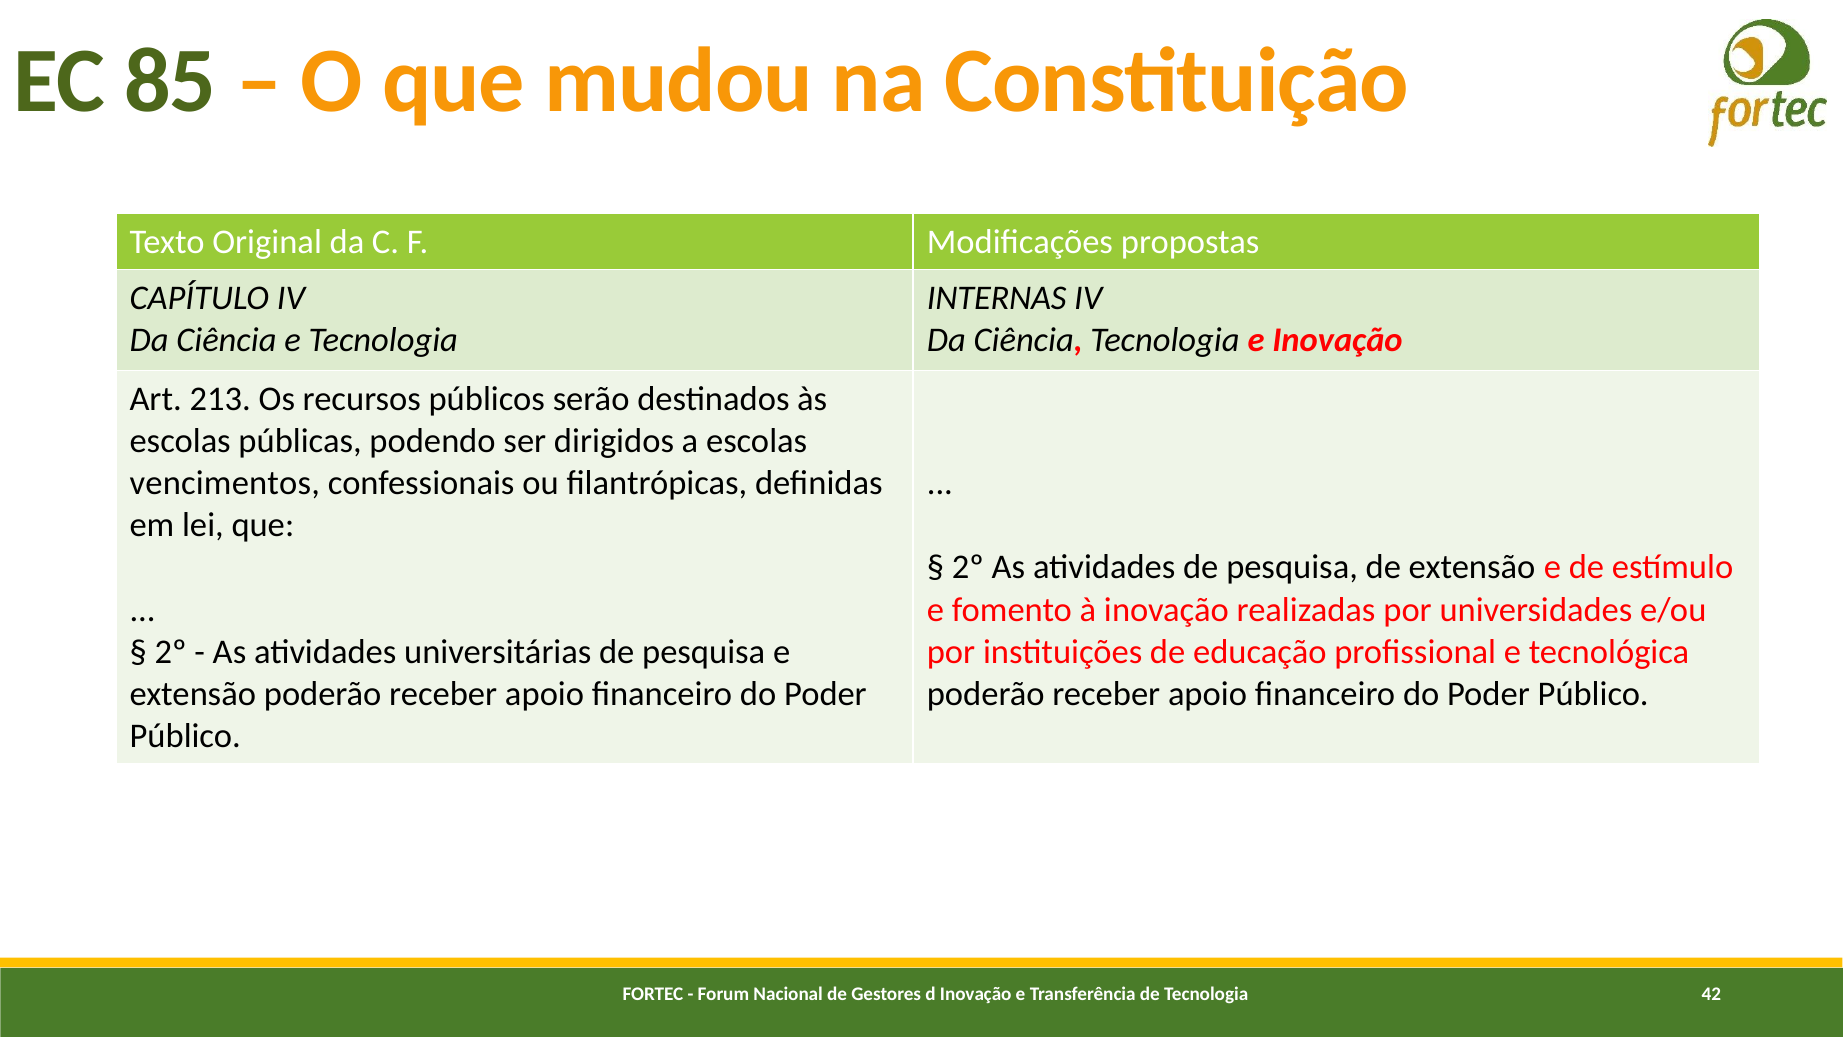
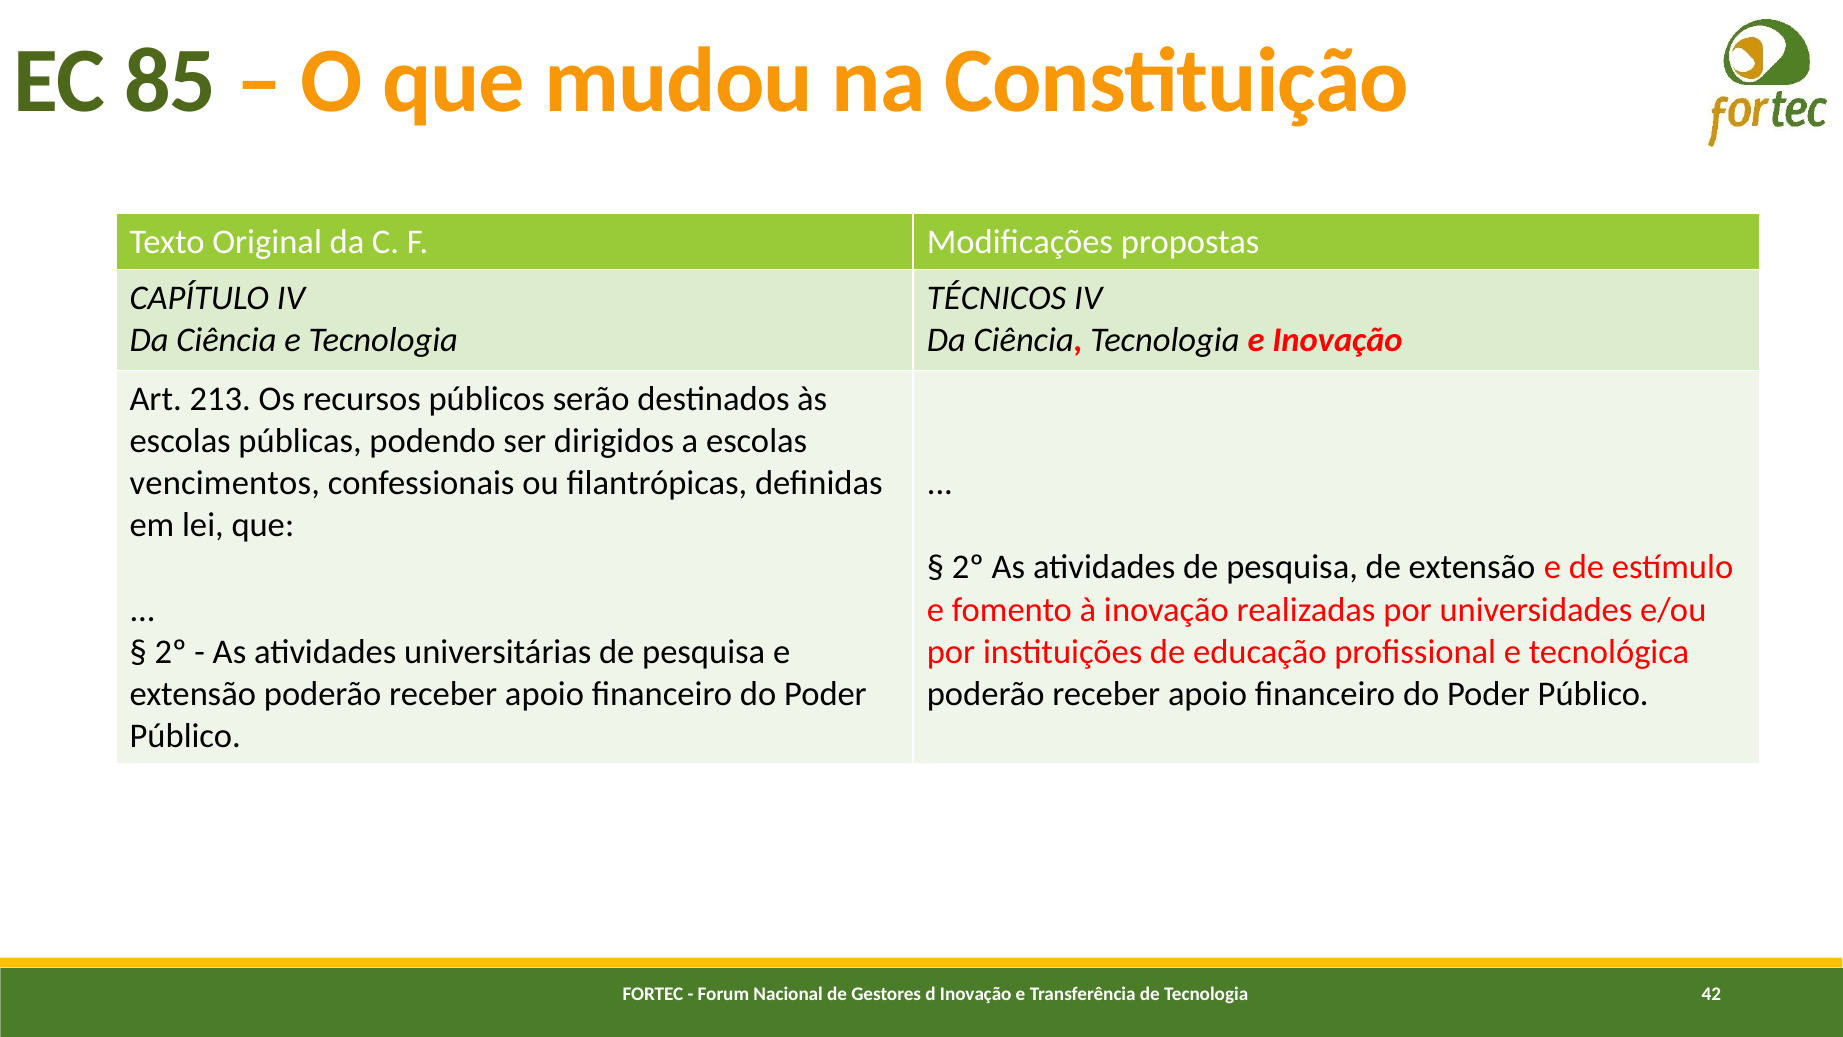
INTERNAS: INTERNAS -> TÉCNICOS (997, 298)
